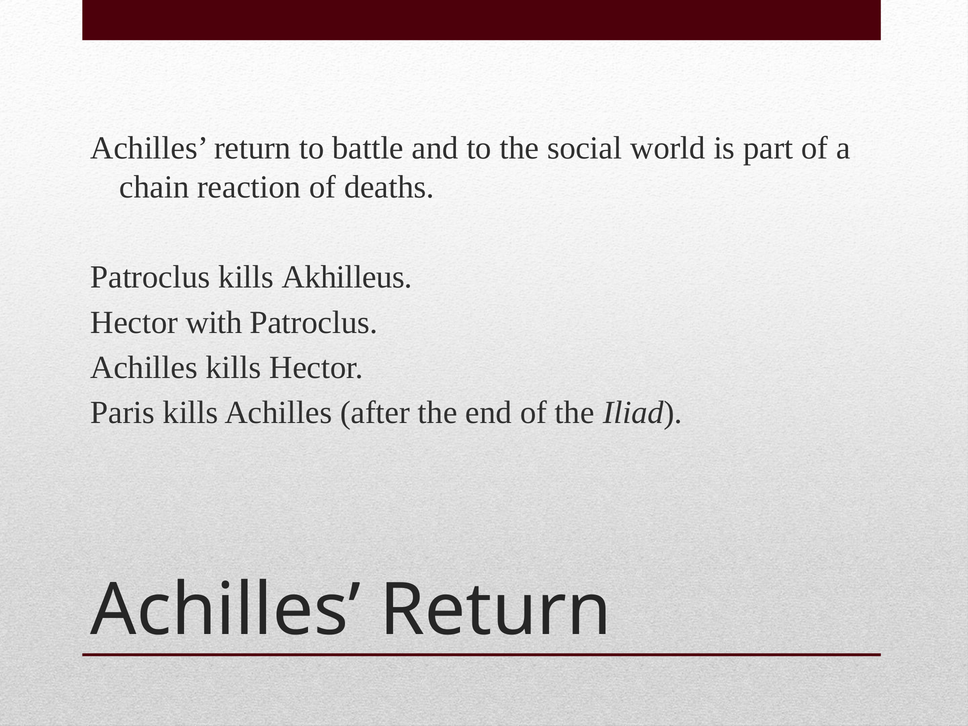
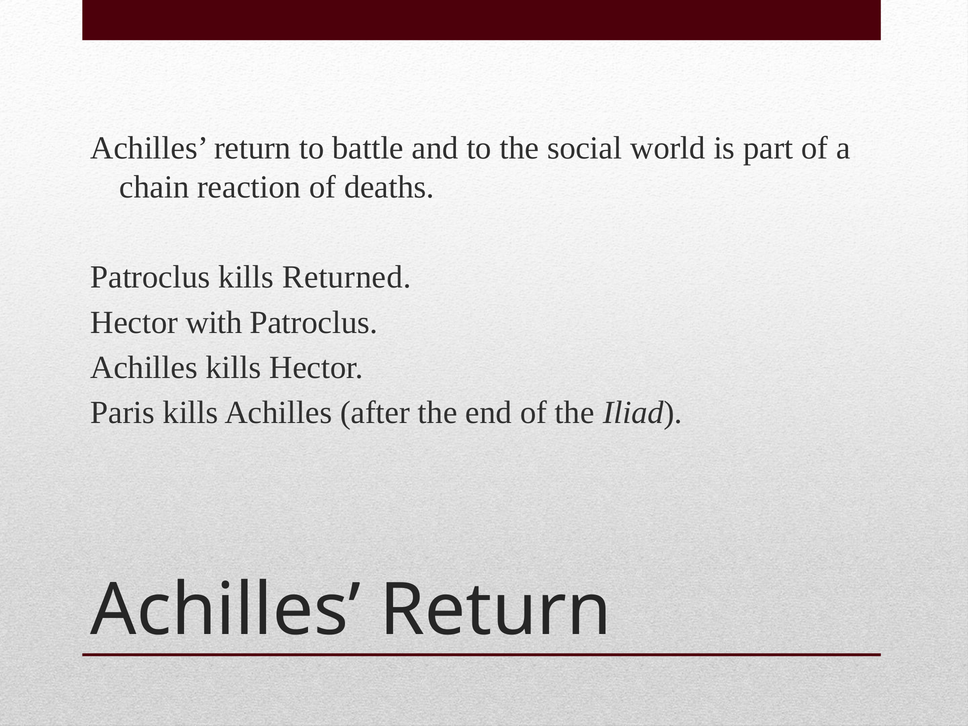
Akhilleus: Akhilleus -> Returned (347, 277)
